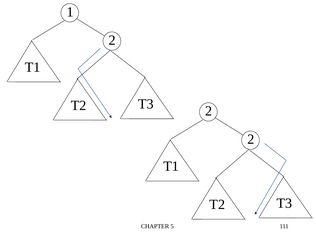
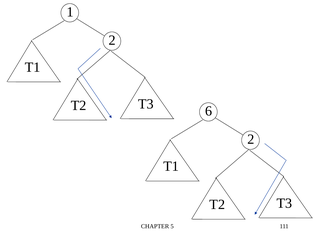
T3 2: 2 -> 6 (209, 111)
